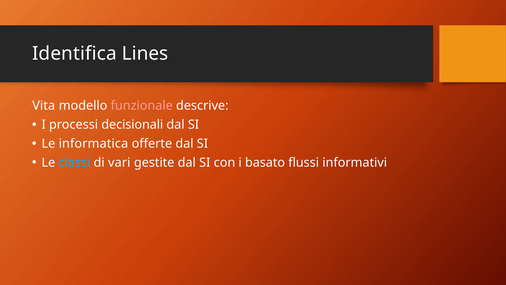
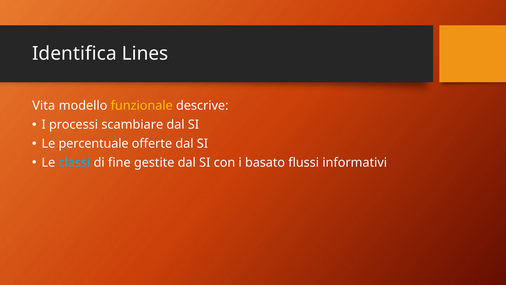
funzionale colour: pink -> yellow (142, 106)
decisionali: decisionali -> scambiare (132, 125)
informatica: informatica -> percentuale (94, 143)
vari: vari -> fine (119, 162)
